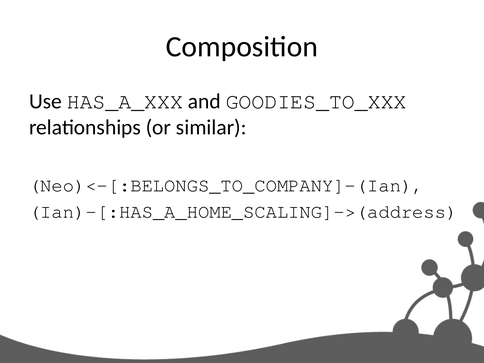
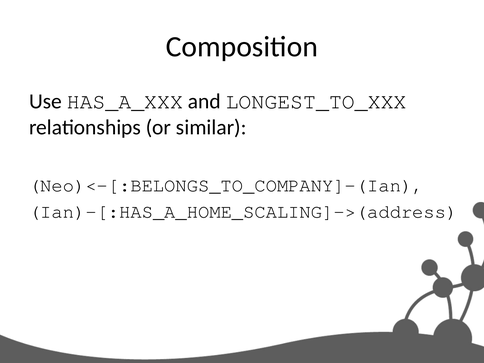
GOODIES_TO_XXX: GOODIES_TO_XXX -> LONGEST_TO_XXX (316, 102)
